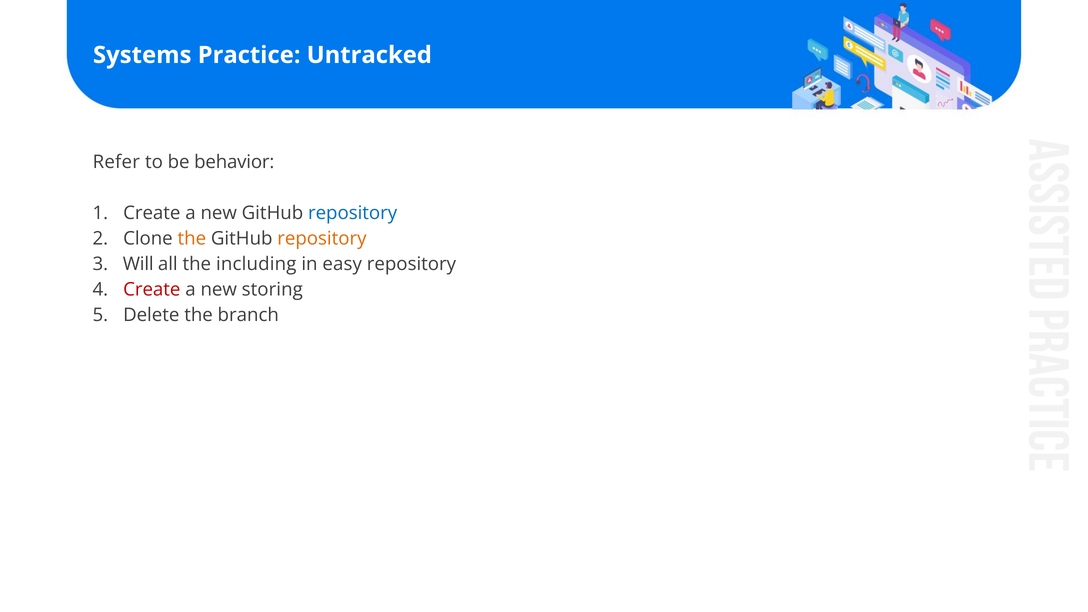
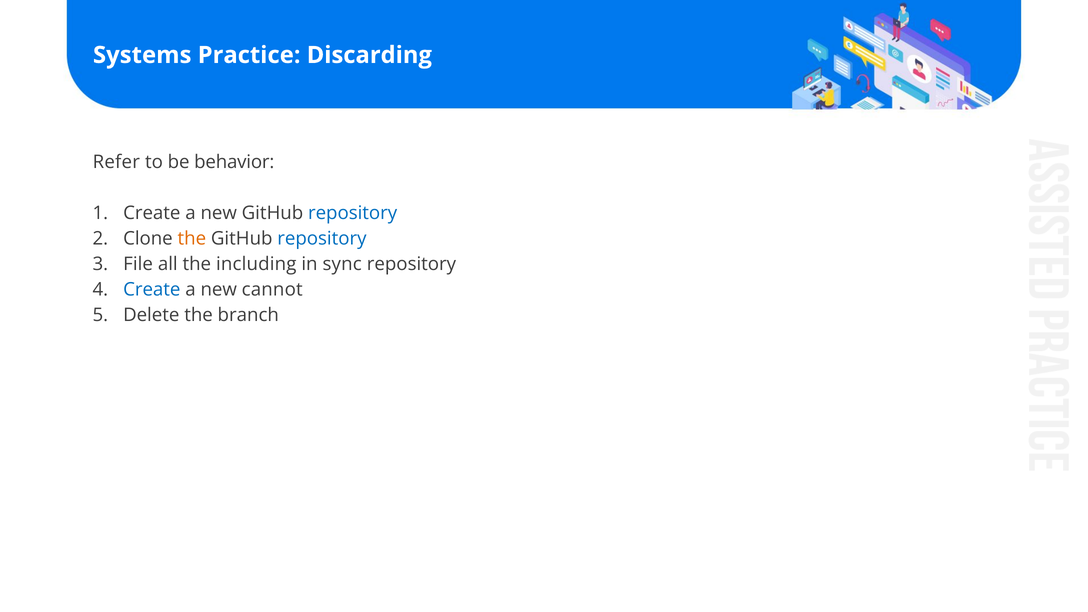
Untracked: Untracked -> Discarding (369, 55)
repository colour: orange -> blue (322, 239)
Will: Will -> File (138, 264)
easy: easy -> sync (342, 264)
Create colour: red -> blue (152, 290)
storing: storing -> cannot (272, 290)
